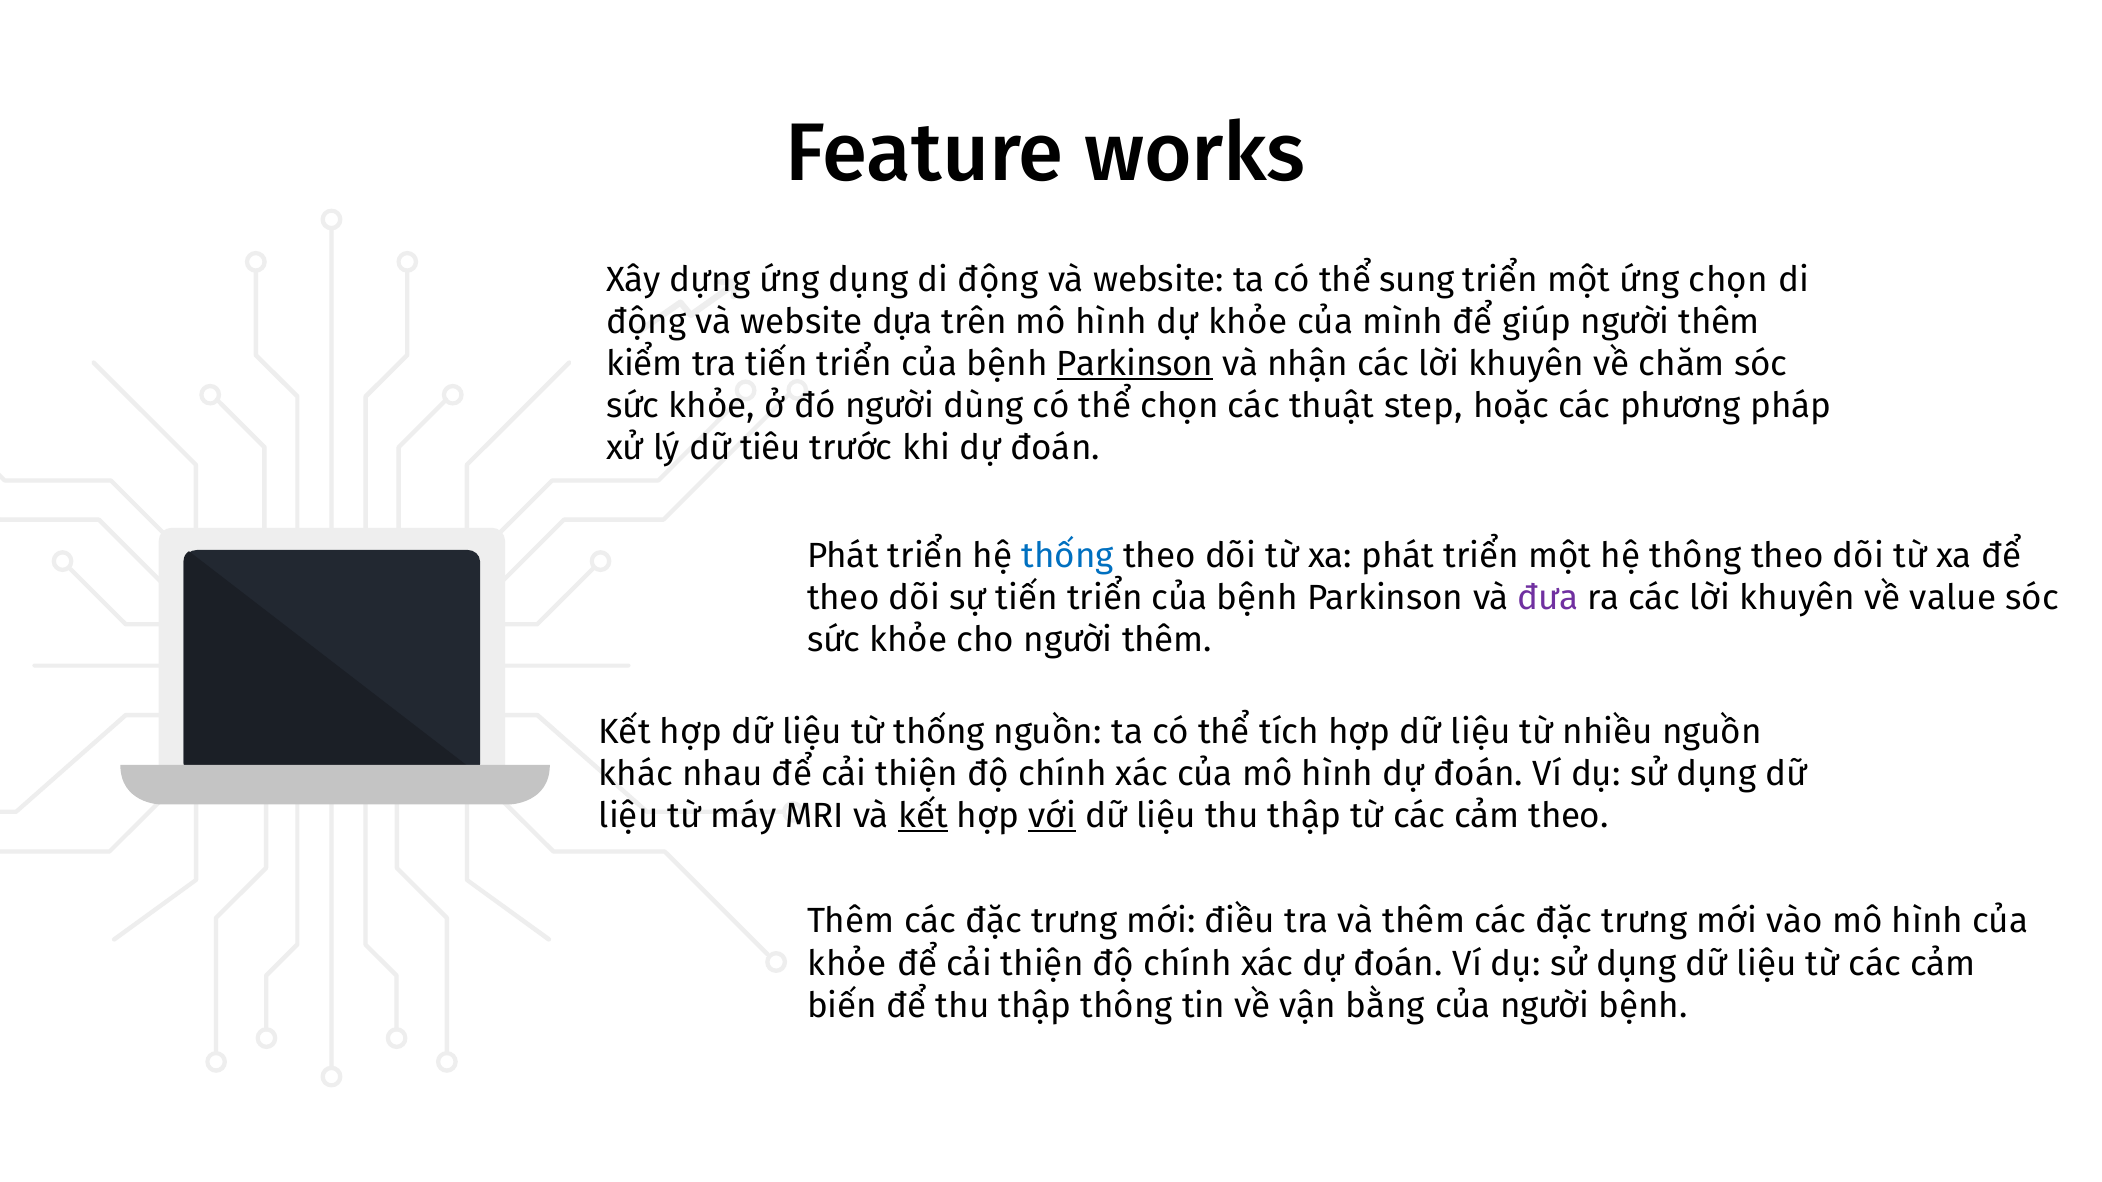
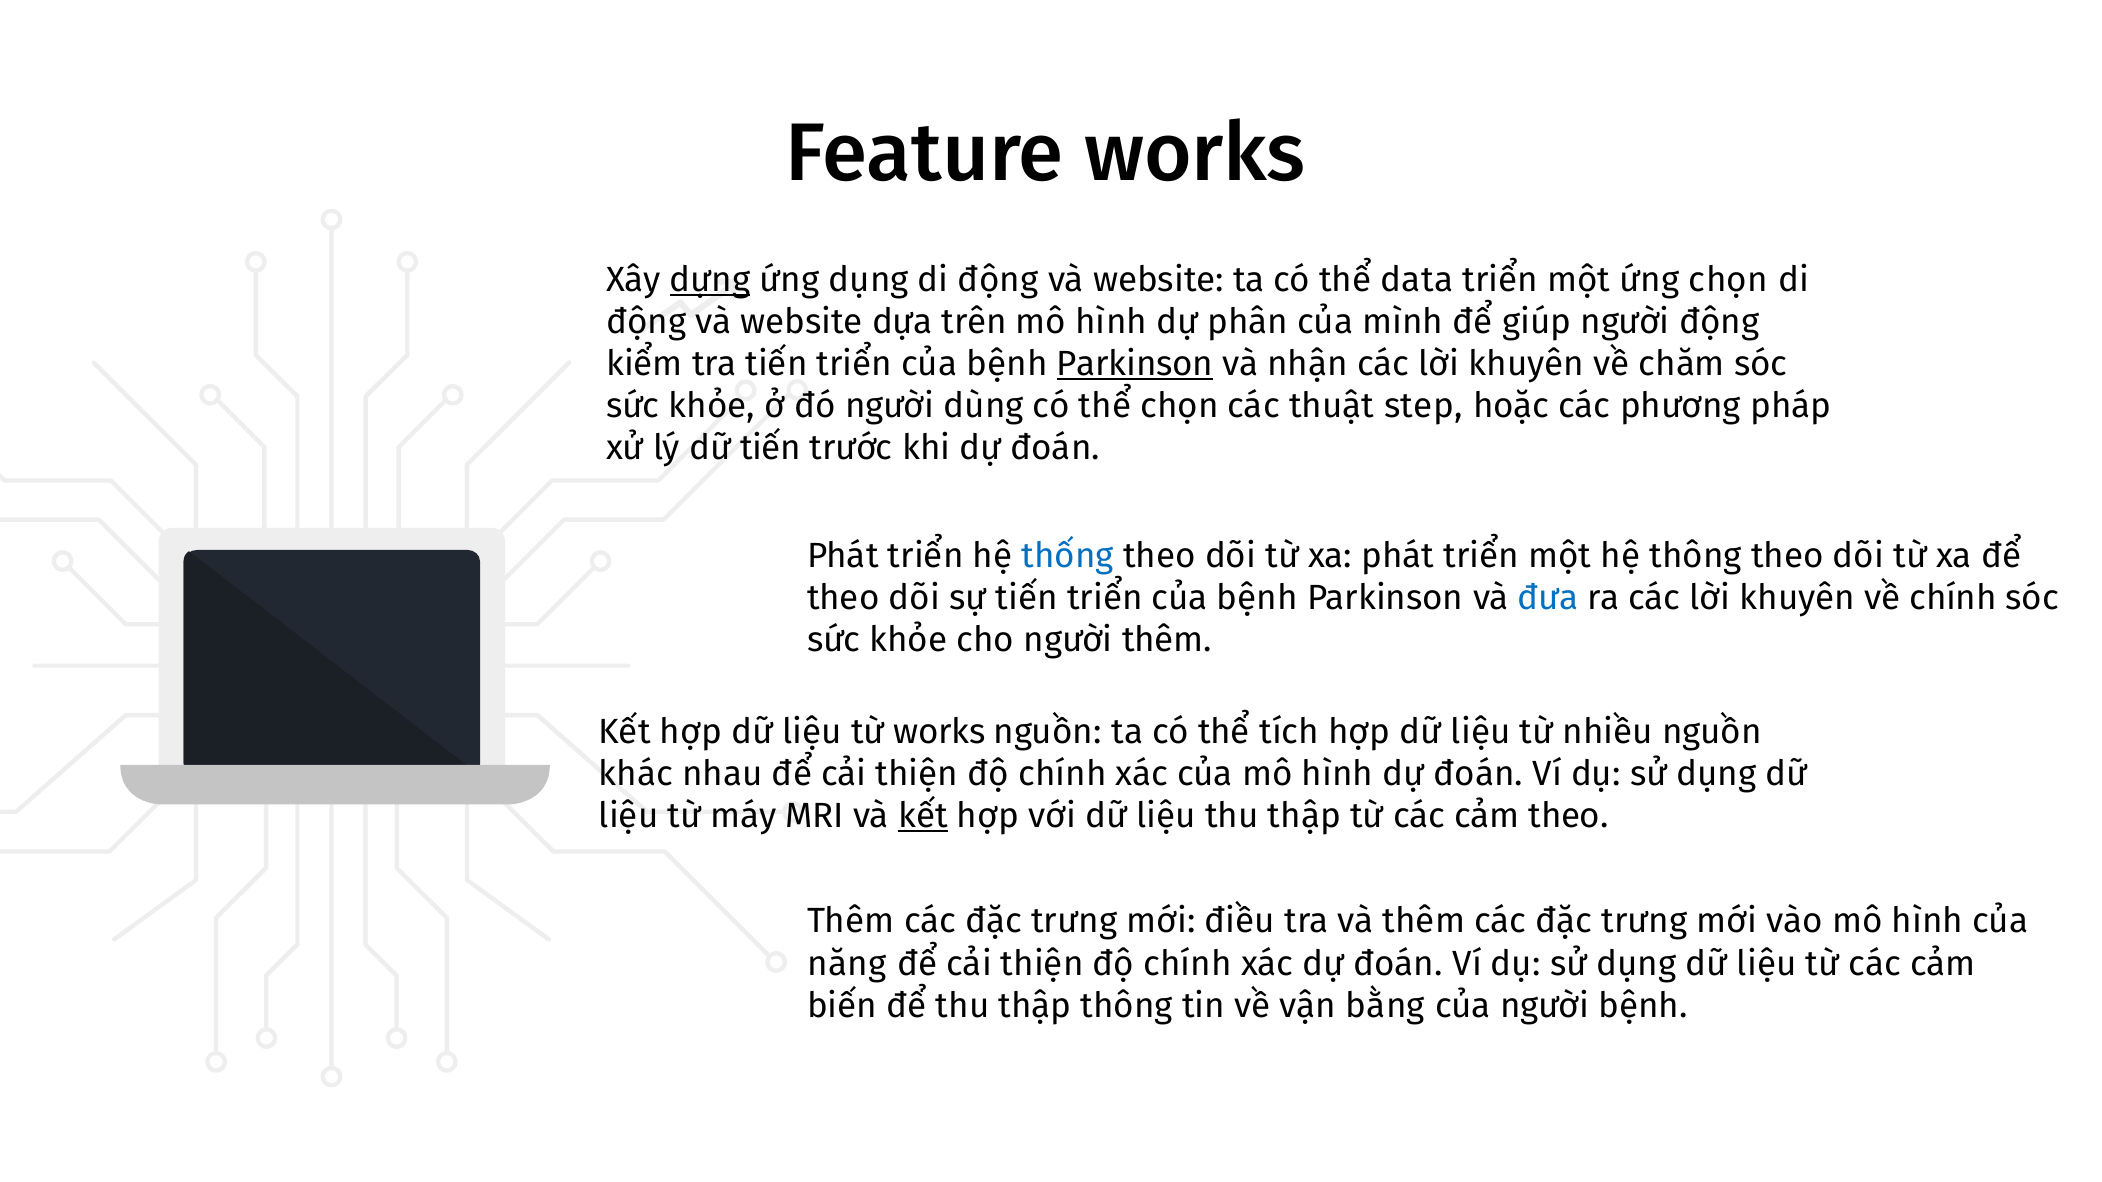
dựng underline: none -> present (710, 280)
sung: sung -> data (1417, 280)
dự khỏe: khỏe -> phân (1248, 322)
giúp người thêm: thêm -> động (1719, 322)
dữ tiêu: tiêu -> tiến (771, 448)
đưa colour: purple -> blue (1548, 598)
về value: value -> chính (1953, 598)
từ thống: thống -> works (939, 732)
với underline: present -> none (1052, 816)
khỏe: khỏe -> năng (847, 964)
